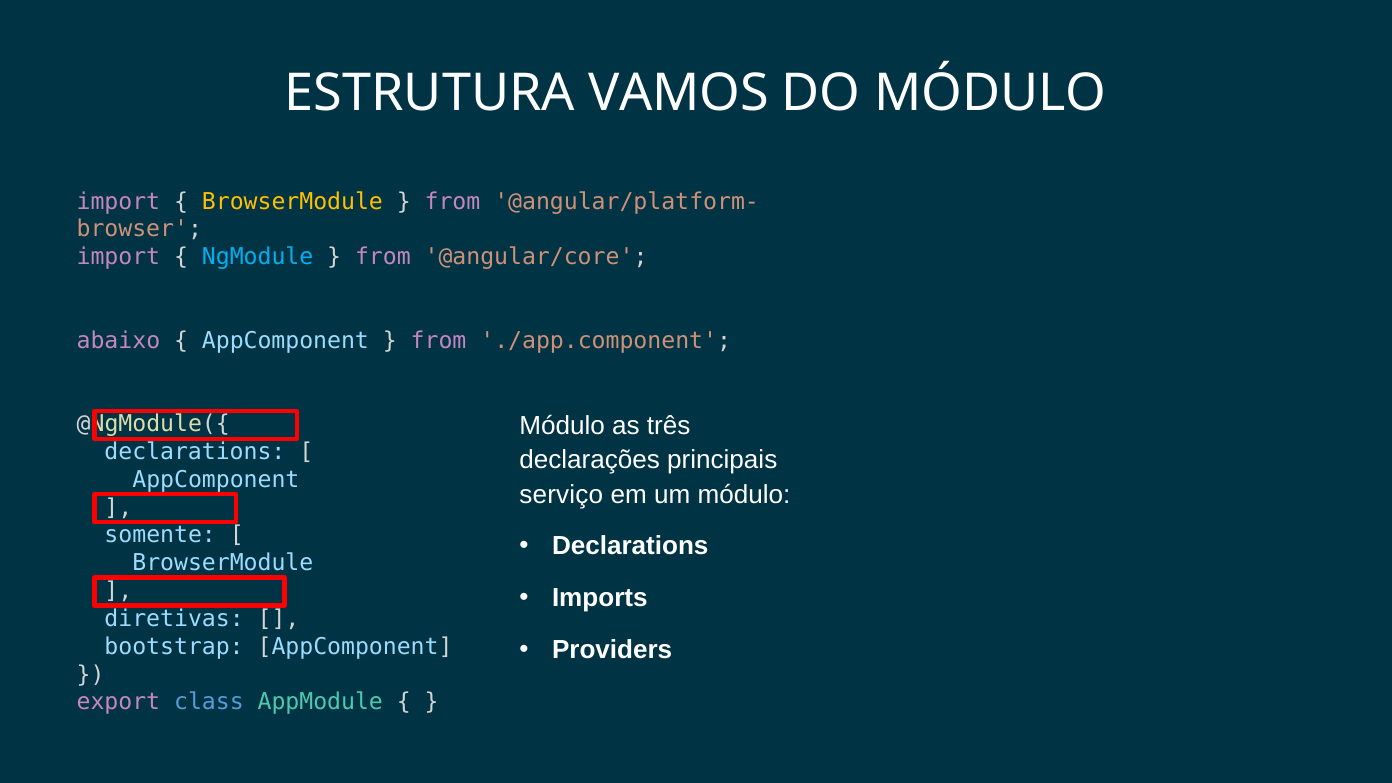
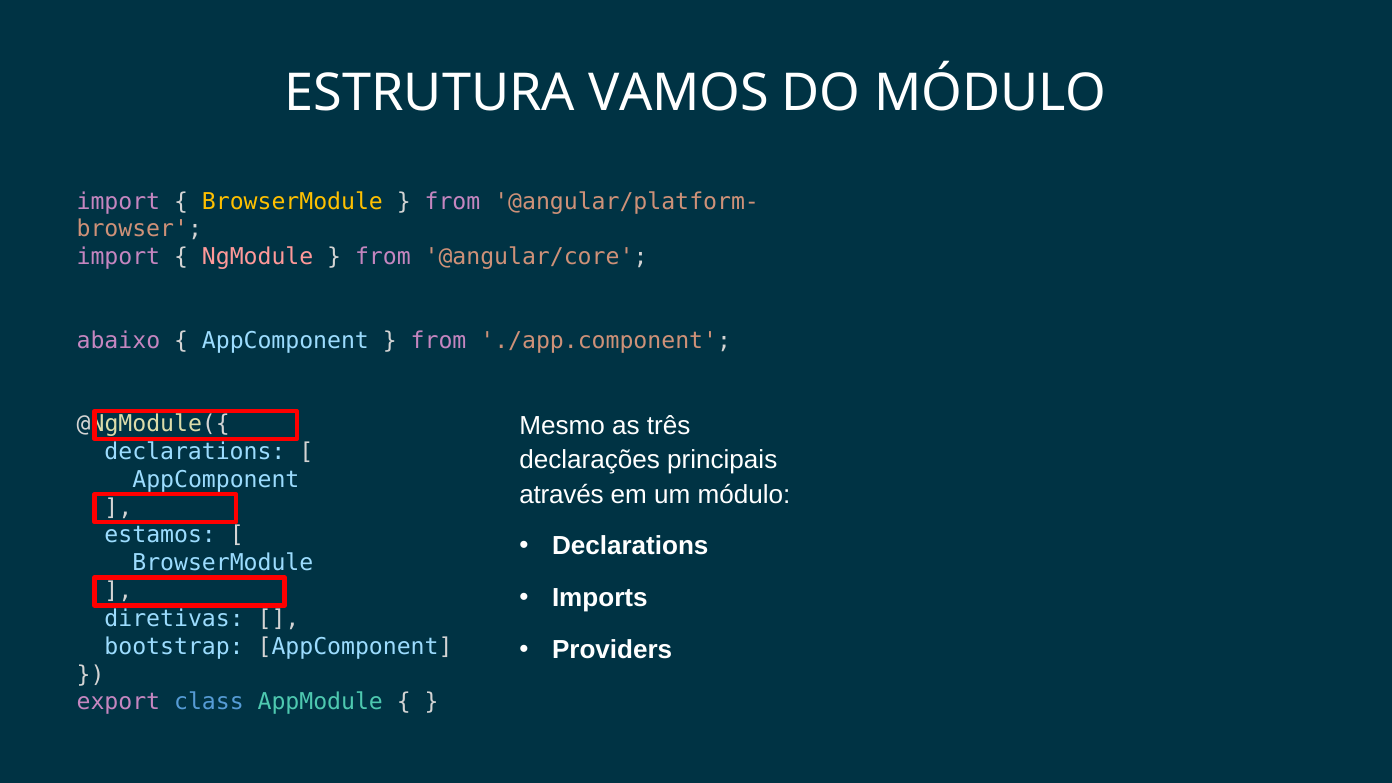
NgModule colour: light blue -> pink (258, 257)
Módulo: Módulo -> Mesmo (562, 426)
serviço: serviço -> através (562, 494)
somente: somente -> estamos (160, 535)
